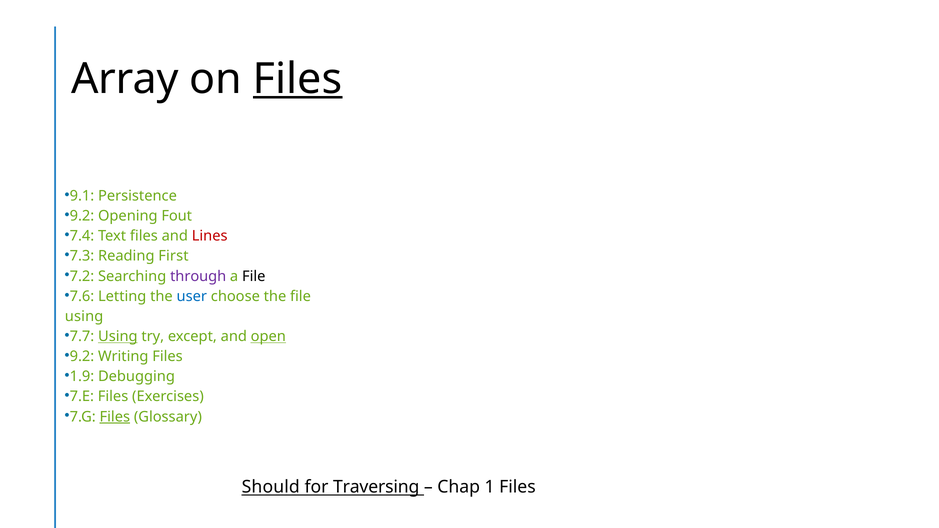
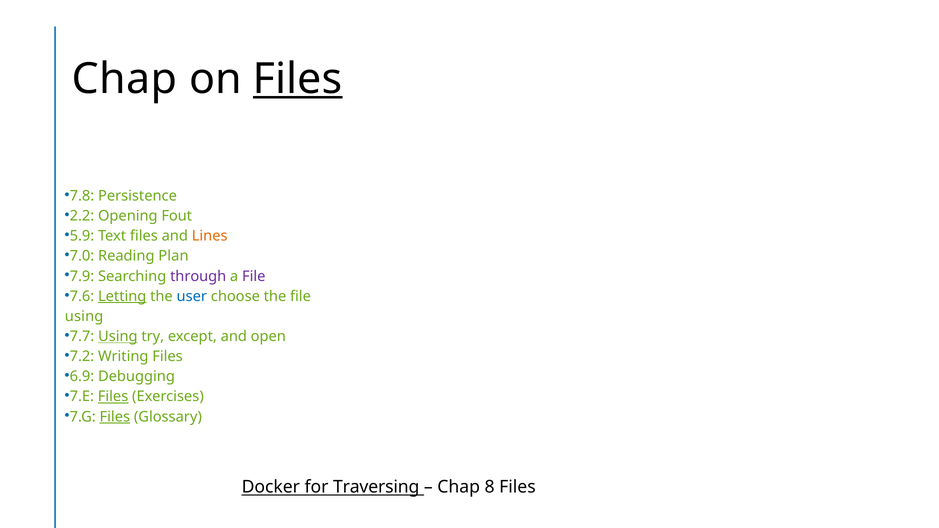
Array: Array -> Chap (125, 79)
9.1: 9.1 -> 7.8 (82, 196)
9.2: 9.2 -> 2.2 (82, 216)
7.4: 7.4 -> 5.9 (82, 236)
Lines colour: red -> orange (210, 236)
7.3: 7.3 -> 7.0 (82, 256)
First: First -> Plan (173, 256)
7.2: 7.2 -> 7.9 (82, 276)
File colour: black -> purple (254, 276)
Letting underline: none -> present (122, 296)
open underline: present -> none (268, 337)
9.2: 9.2 -> 7.2 (82, 357)
1.9: 1.9 -> 6.9 (82, 377)
Files underline: none -> present (113, 397)
Should: Should -> Docker (271, 487)
1: 1 -> 8 (490, 487)
